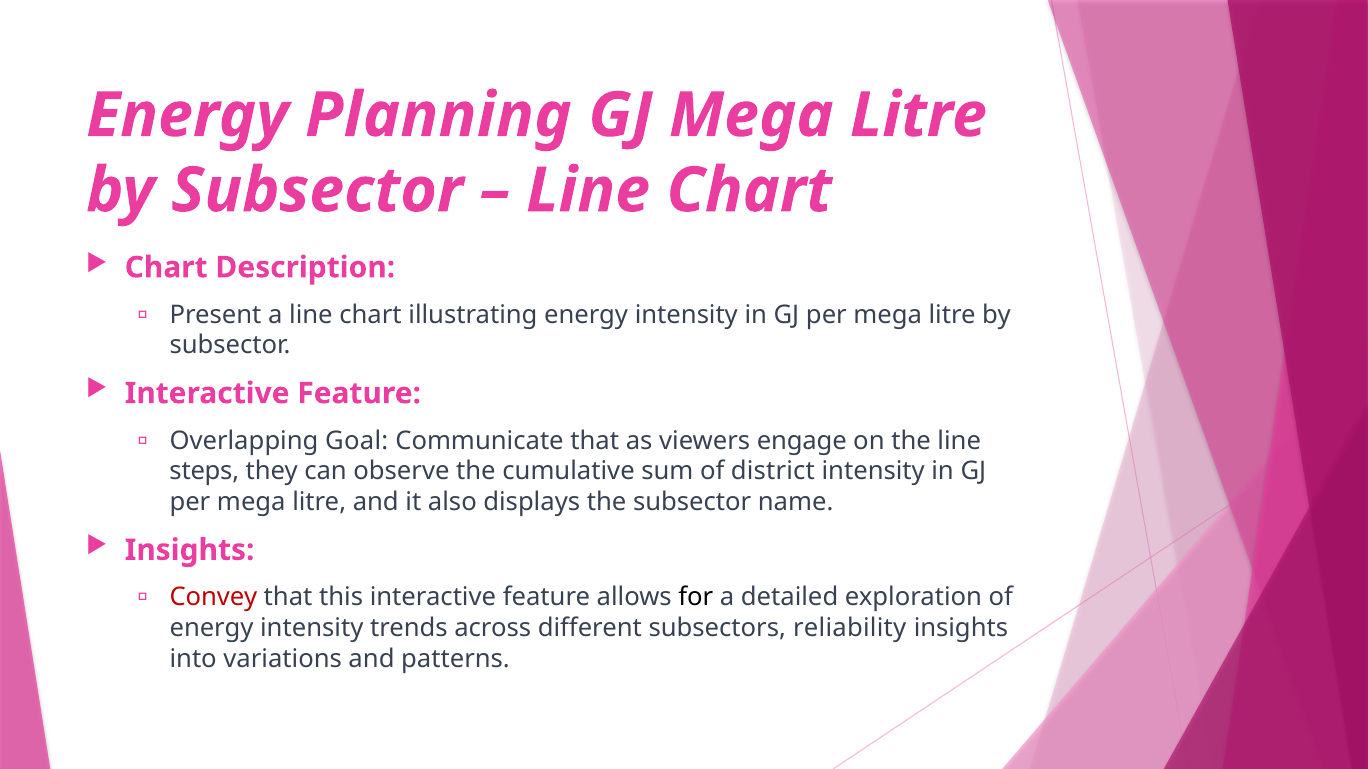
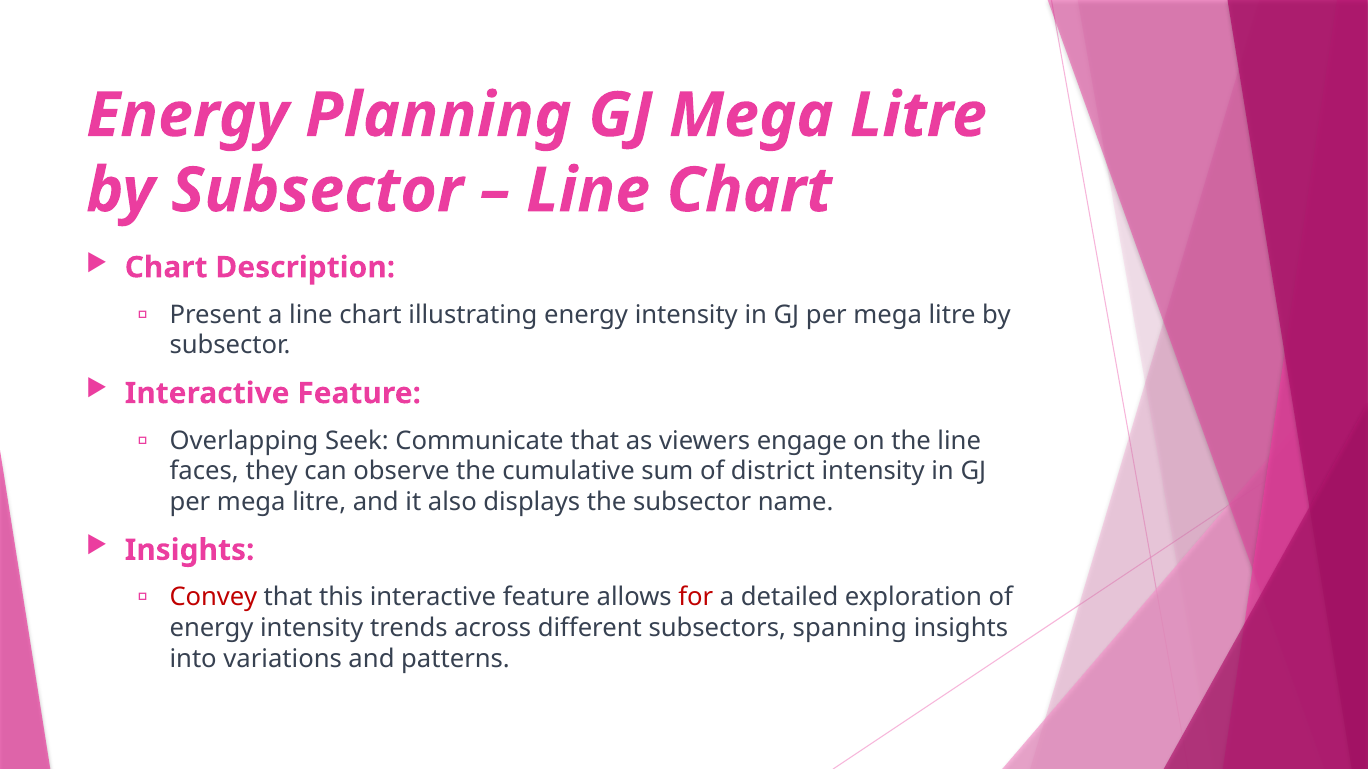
Goal: Goal -> Seek (357, 441)
steps: steps -> faces (204, 472)
for colour: black -> red (696, 598)
reliability: reliability -> spanning (850, 628)
